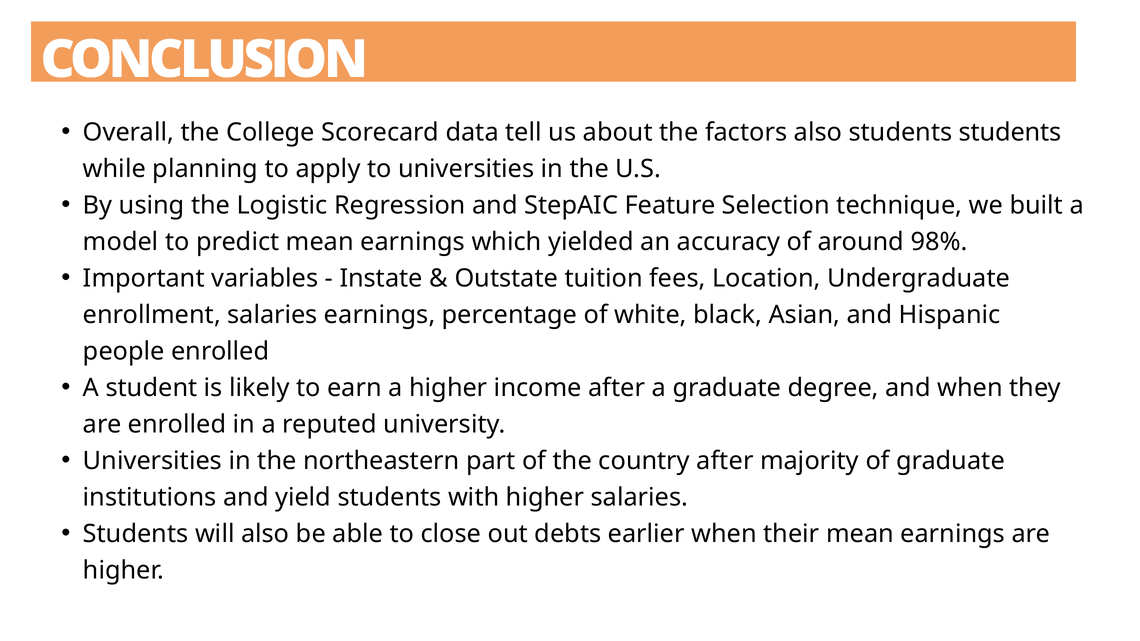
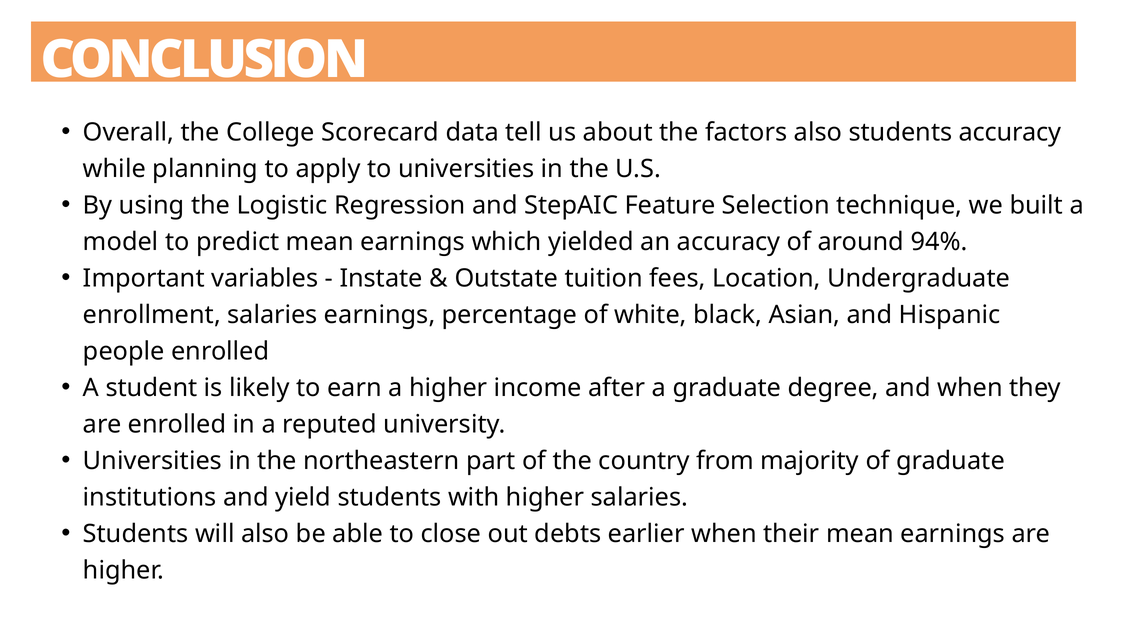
students students: students -> accuracy (1010, 133)
98%: 98% -> 94% (939, 242)
country after: after -> from (725, 461)
